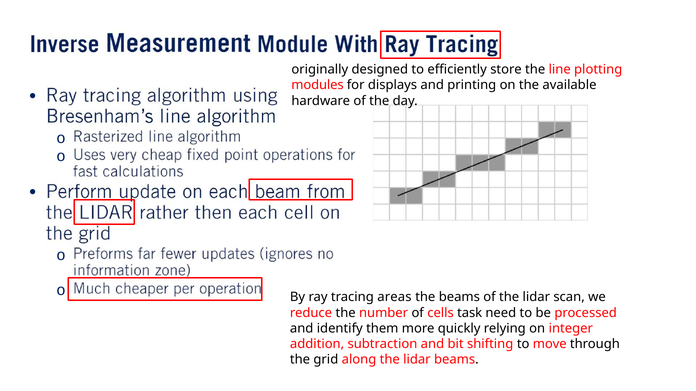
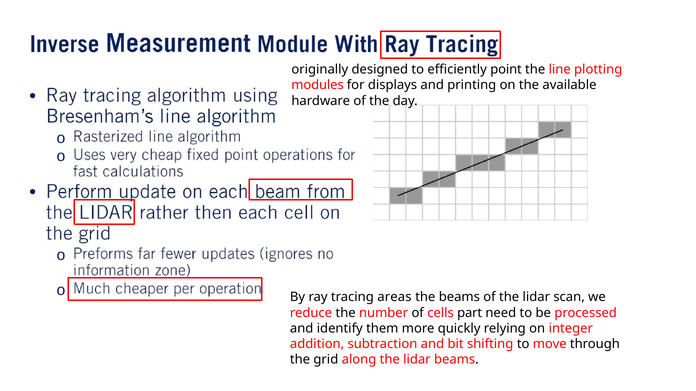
store: store -> point (506, 70)
task: task -> part (470, 313)
